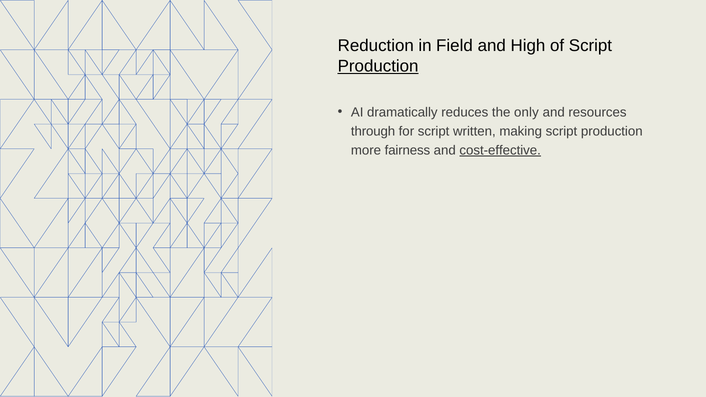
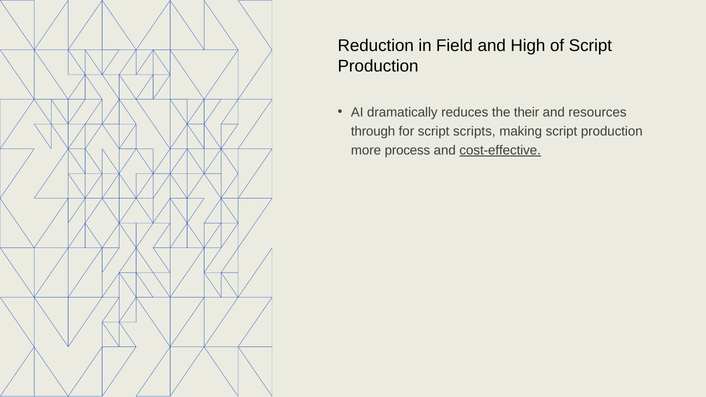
Production underline: present -> none (378, 66)
only: only -> their (527, 112)
written: written -> scripts (474, 131)
fairness: fairness -> process (407, 150)
